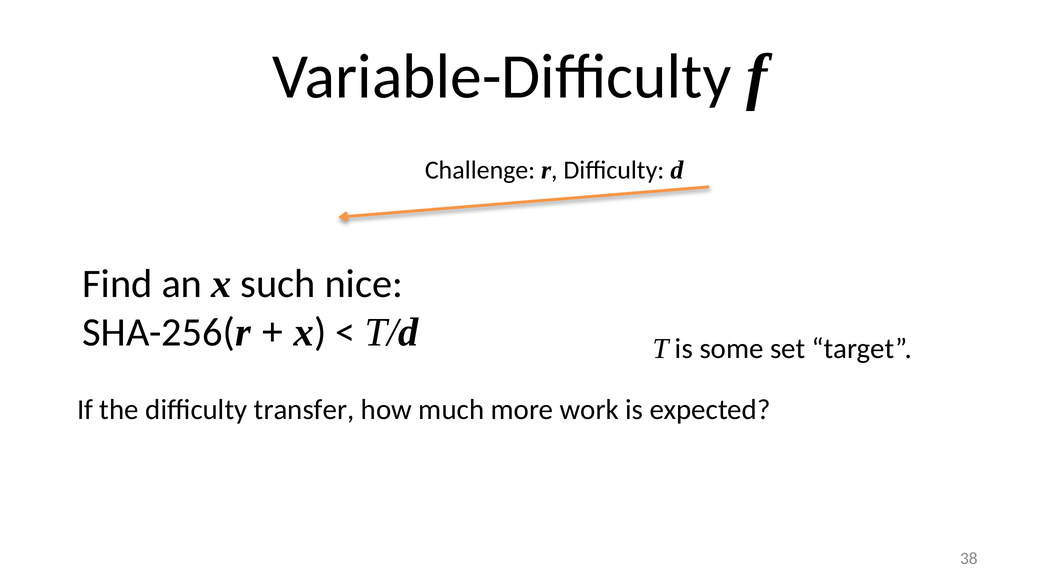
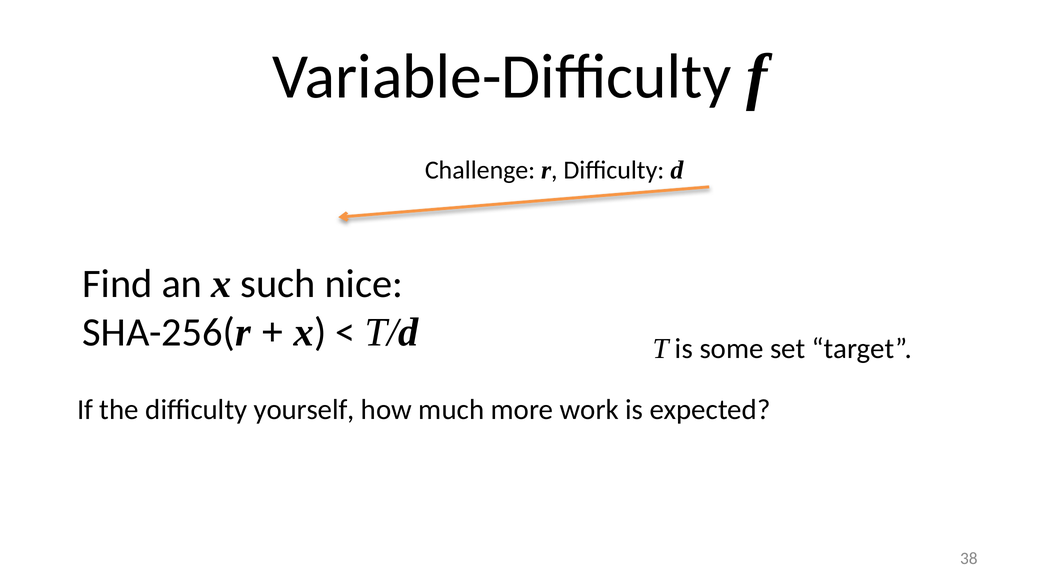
transfer: transfer -> yourself (304, 410)
